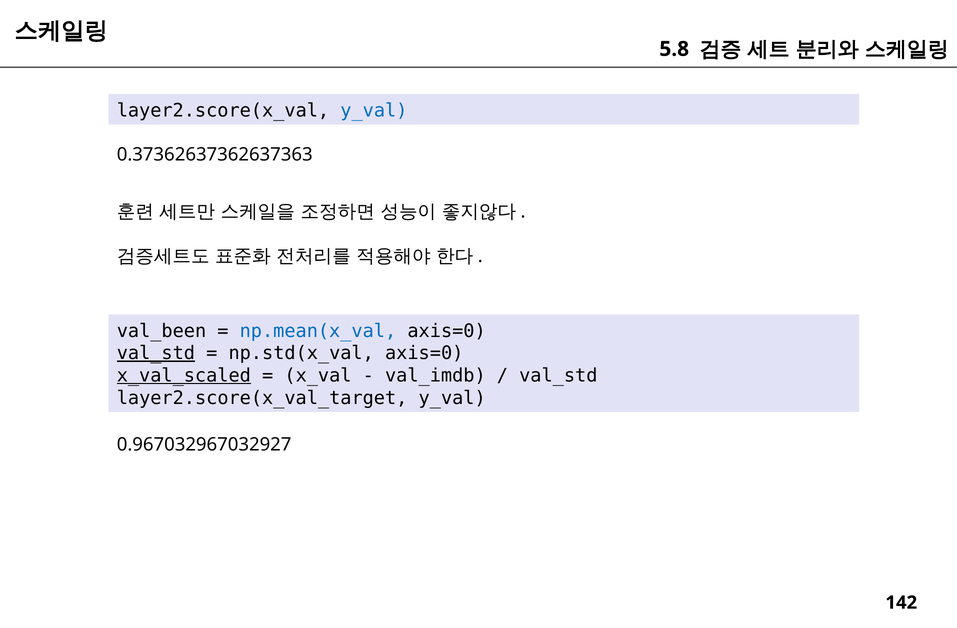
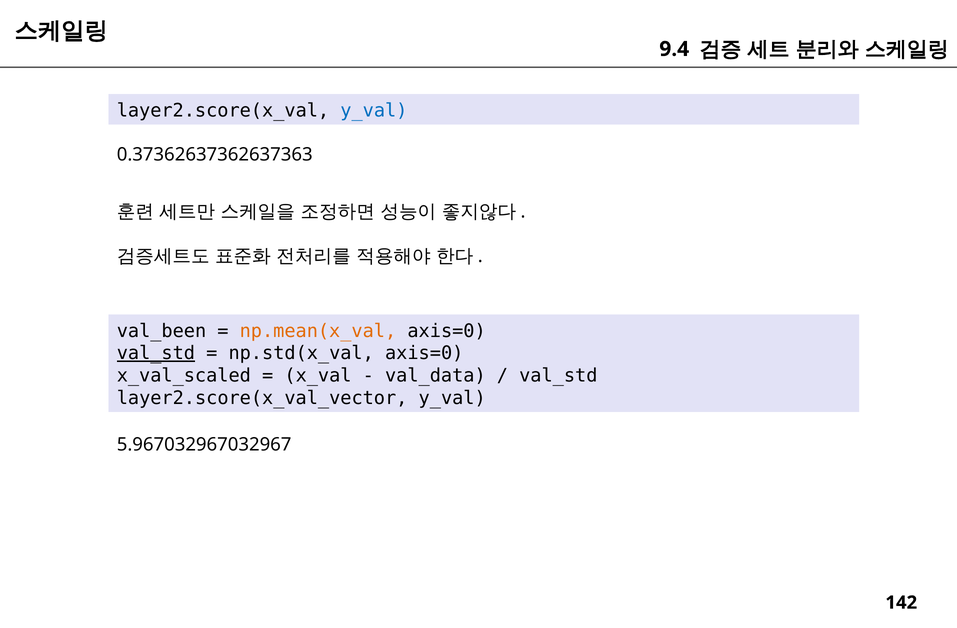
5.8: 5.8 -> 9.4 (674, 49)
np.mean(x_val colour: blue -> orange (318, 331)
x_val_scaled underline: present -> none (184, 376)
val_imdb: val_imdb -> val_data (435, 376)
layer2.score(x_val_target: layer2.score(x_val_target -> layer2.score(x_val_vector (262, 398)
0.967032967032927: 0.967032967032927 -> 5.967032967032967 (204, 445)
